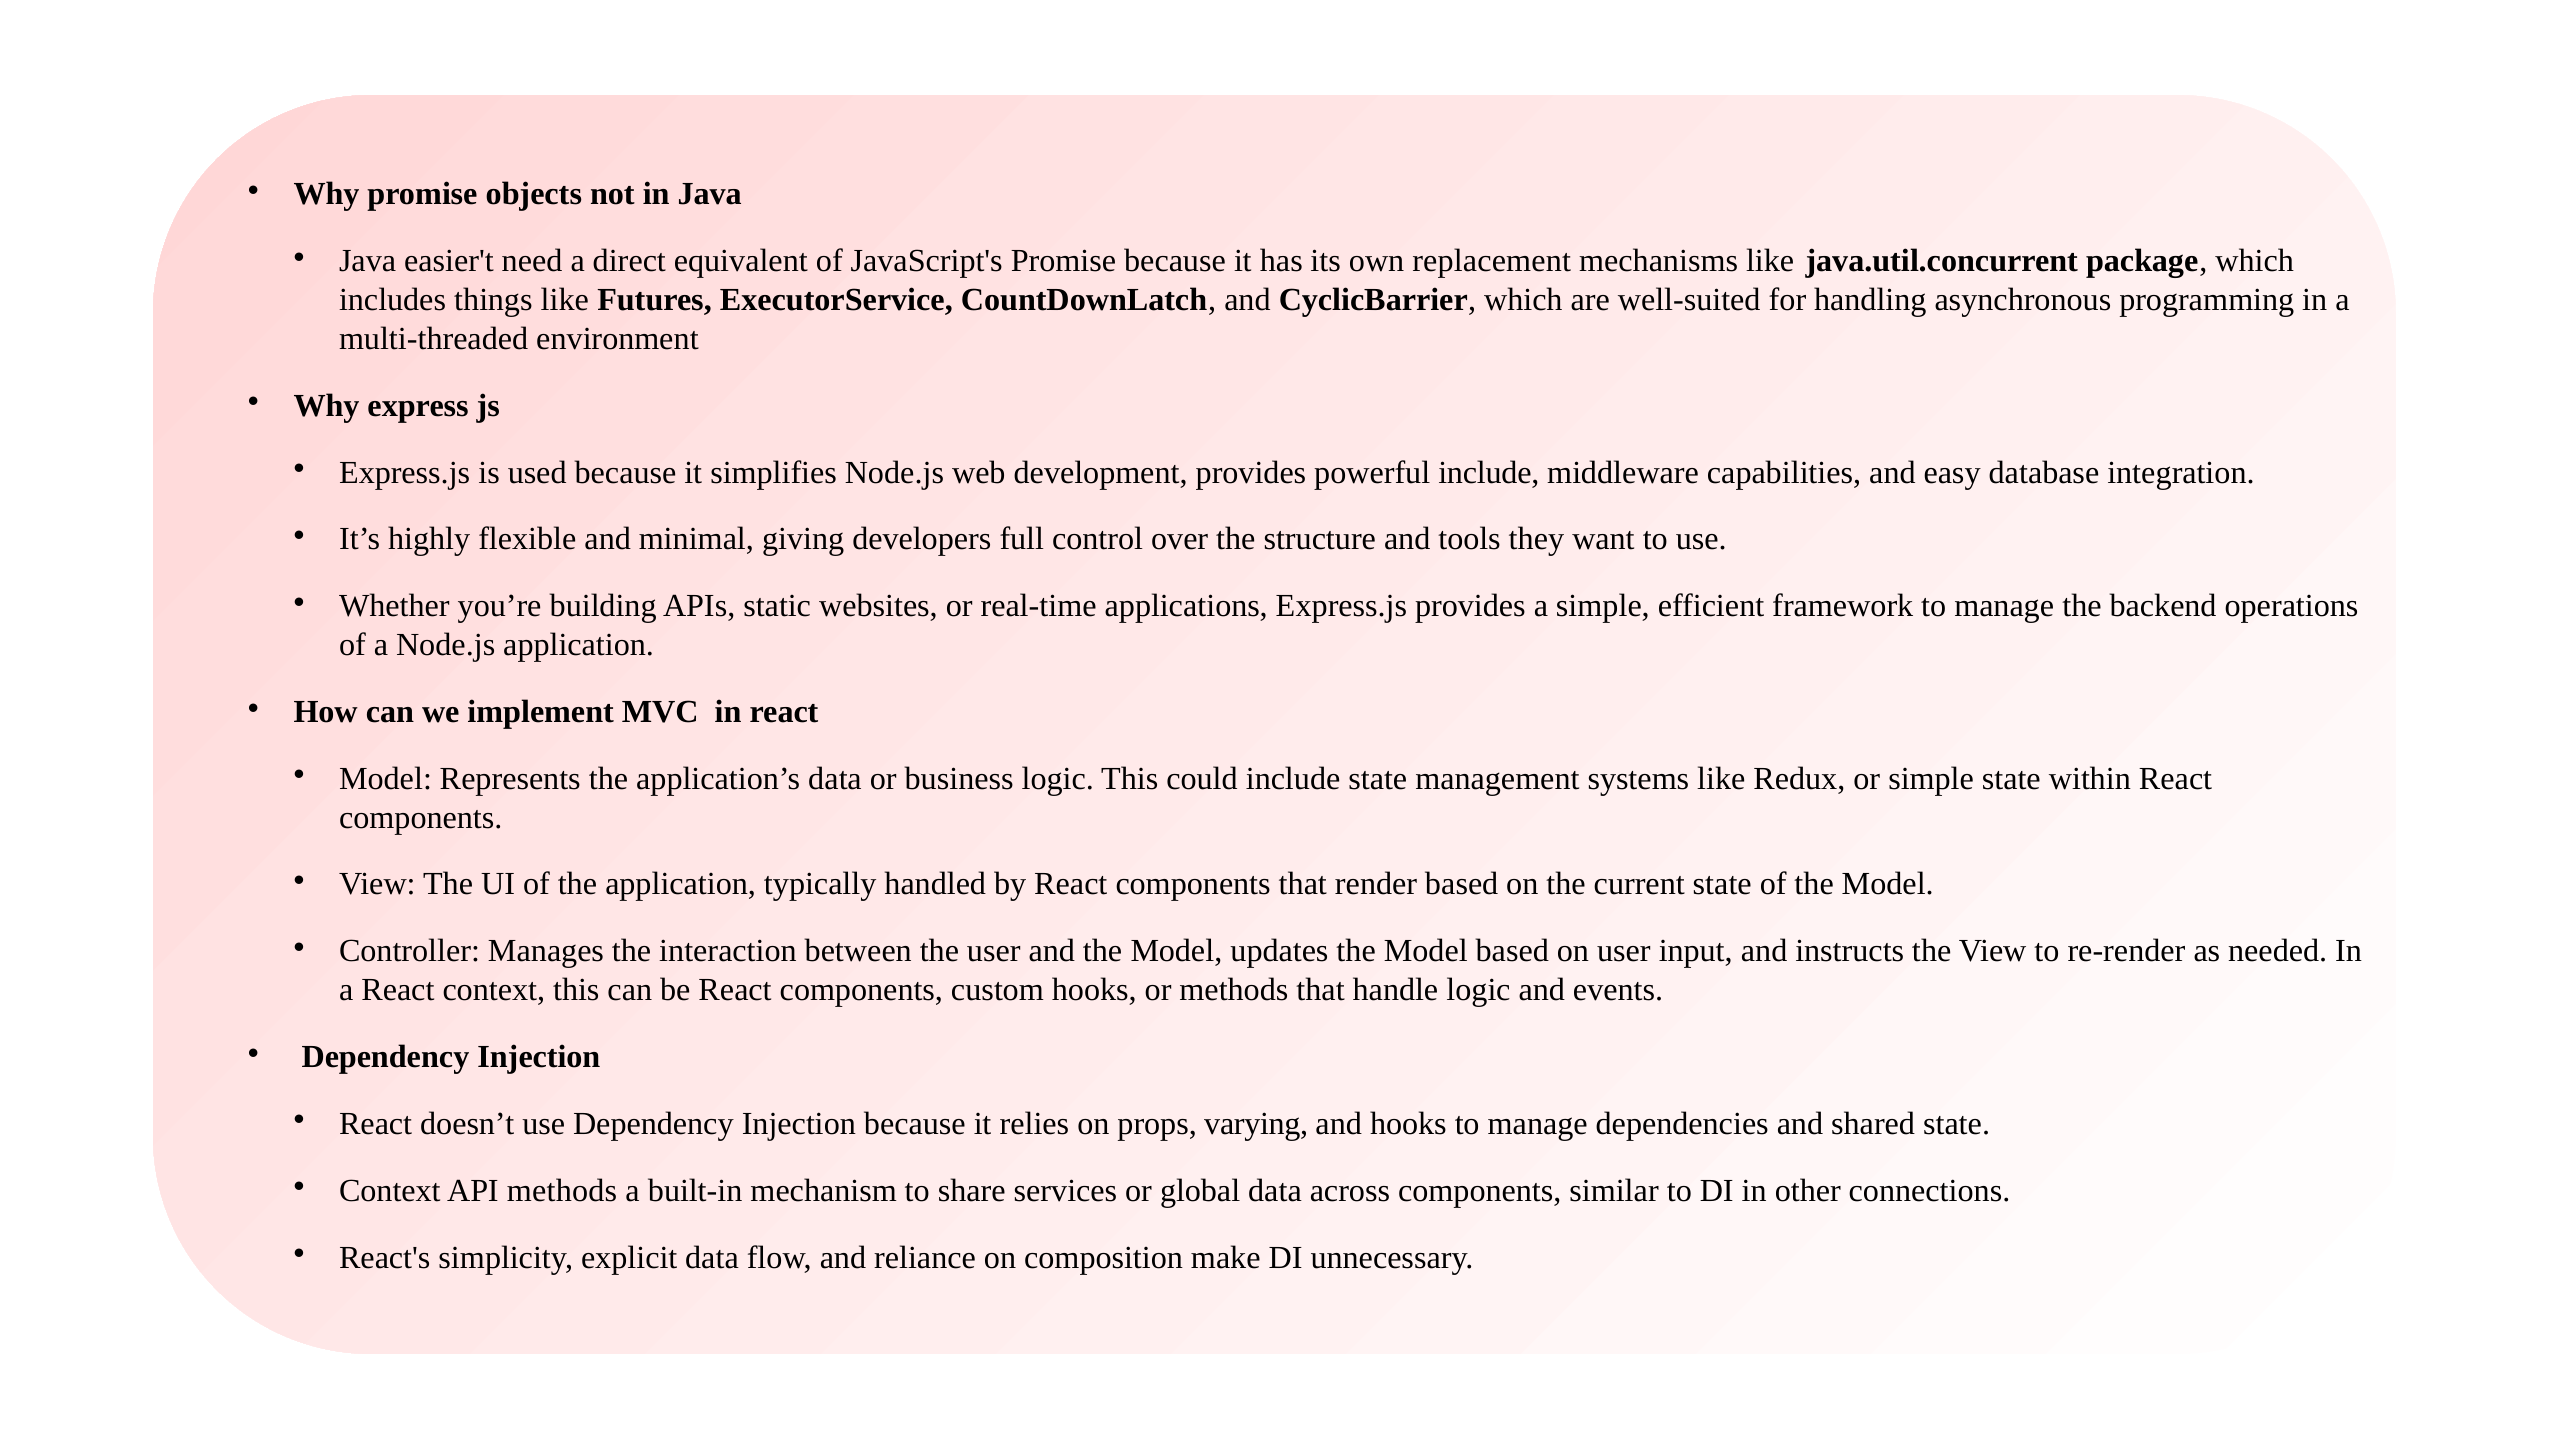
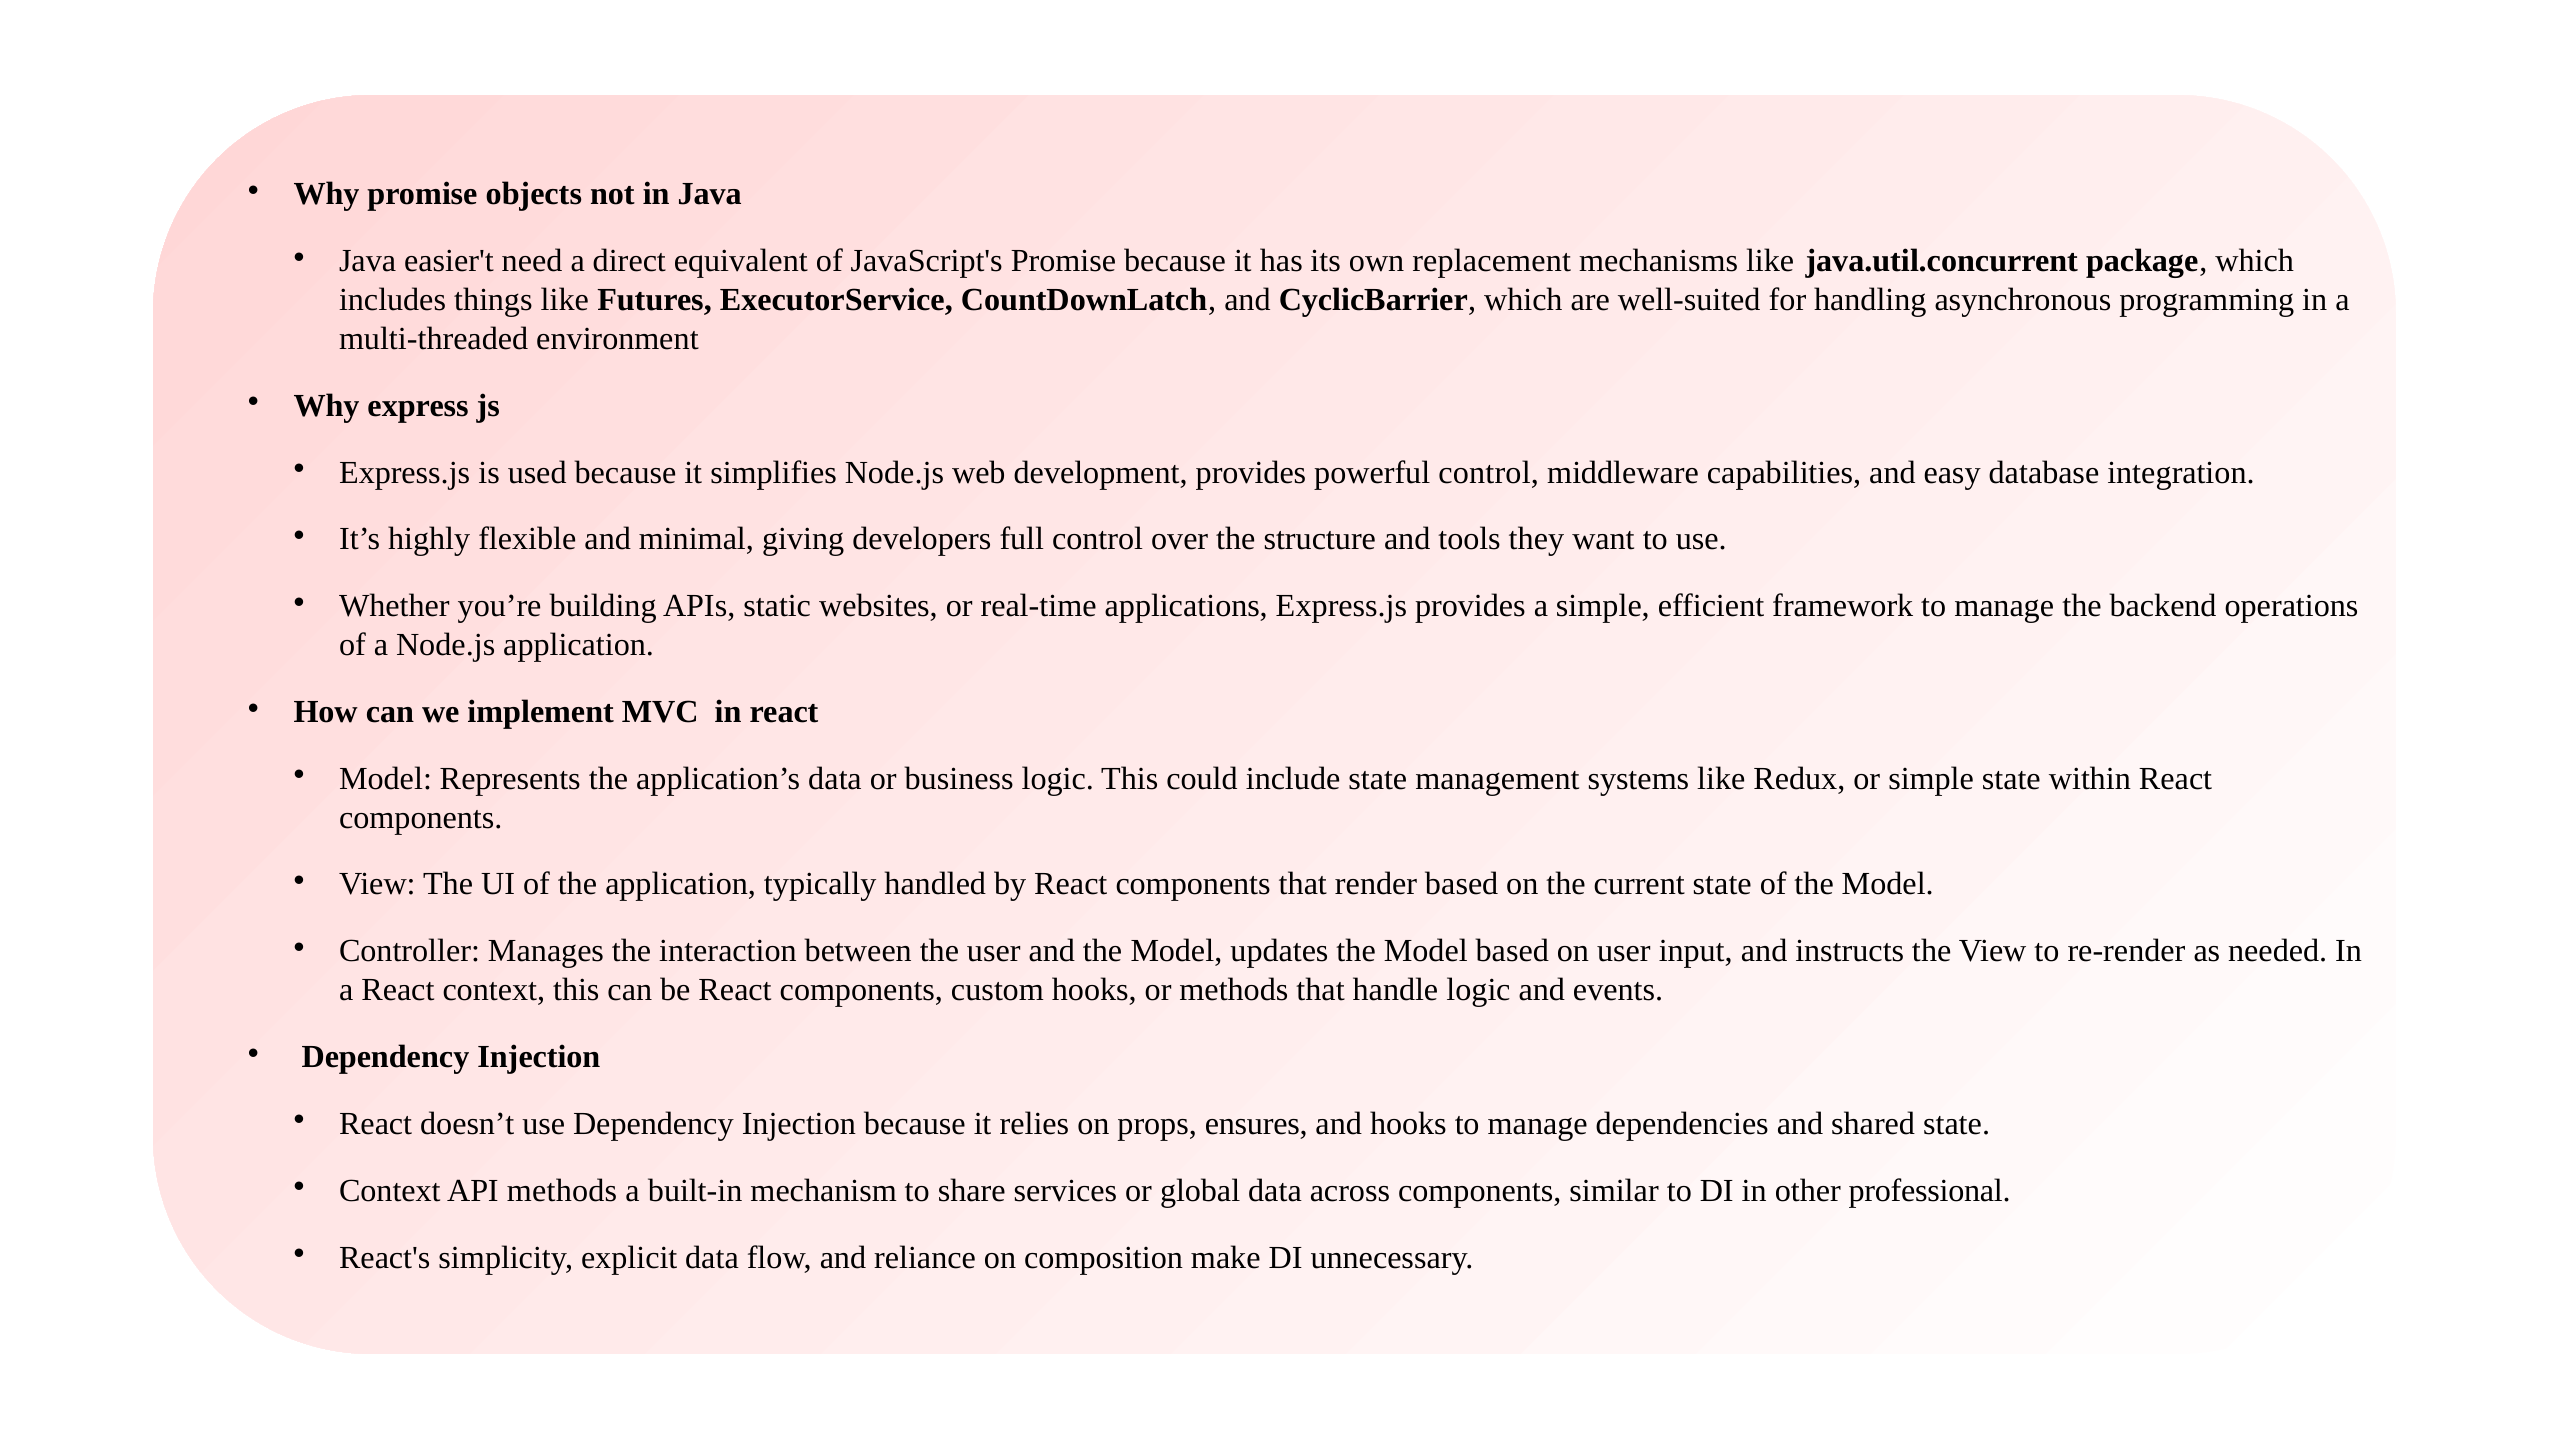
powerful include: include -> control (1489, 472)
varying: varying -> ensures (1256, 1124)
connections: connections -> professional (1930, 1191)
